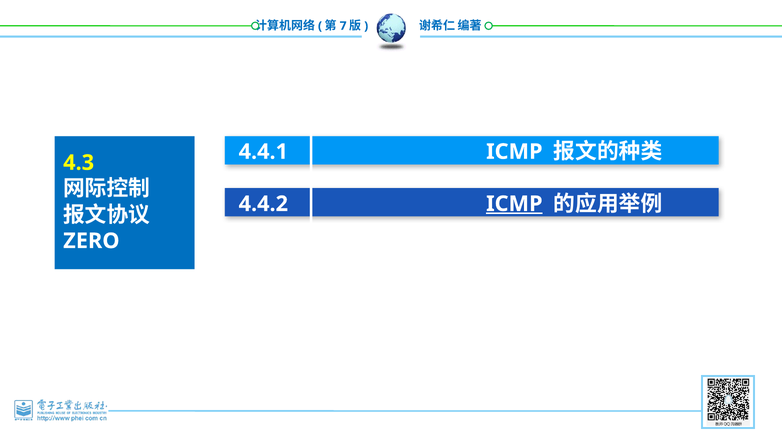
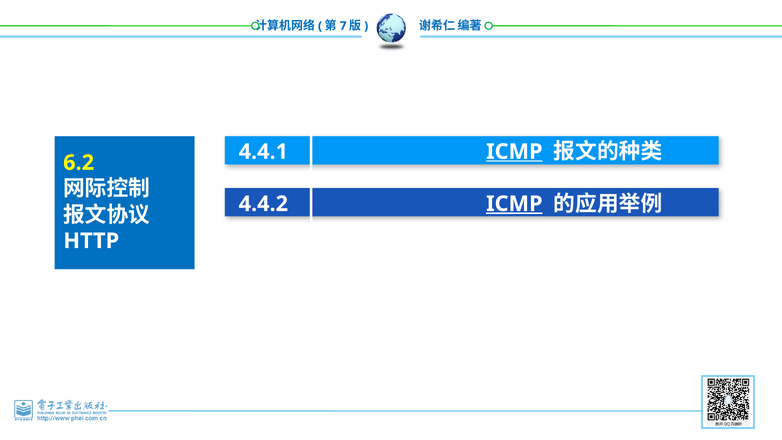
ICMP underline: none -> present (514, 152)
4.3: 4.3 -> 6.2 (79, 163)
ZERO: ZERO -> HTTP (91, 241)
